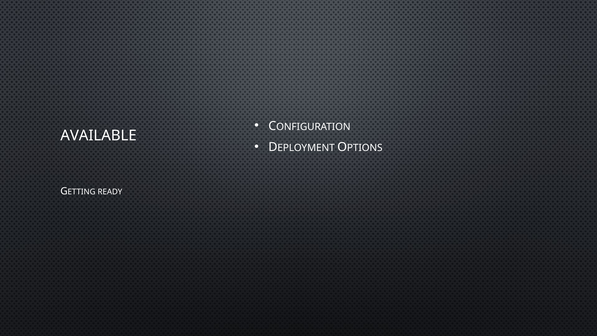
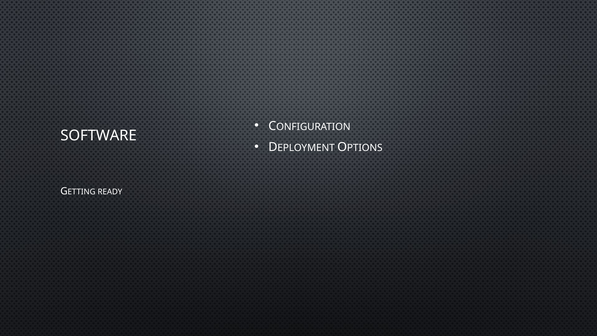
AVAILABLE: AVAILABLE -> SOFTWARE (99, 135)
